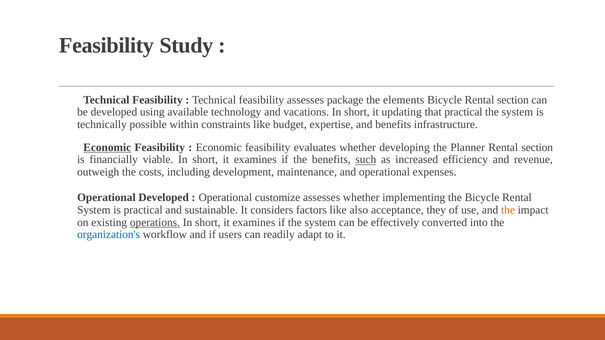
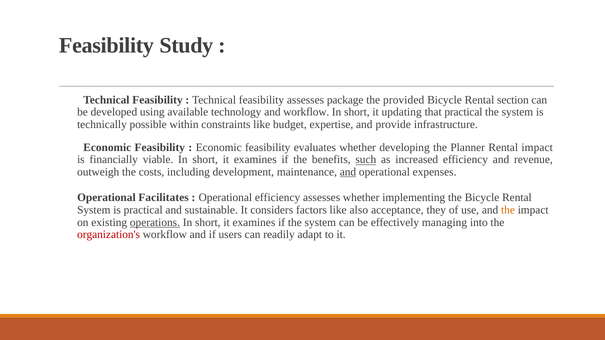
elements: elements -> provided (404, 100)
and vacations: vacations -> workflow (306, 112)
and benefits: benefits -> provide (393, 124)
Economic underline: present -> none (107, 148)
section: section -> impact (537, 148)
and underline: none -> present (348, 172)
Operational Developed: Developed -> Facilitates (164, 198)
Operational customize: customize -> efficiency (278, 198)
converted: converted -> managing (445, 223)
organization's colour: blue -> red (109, 235)
